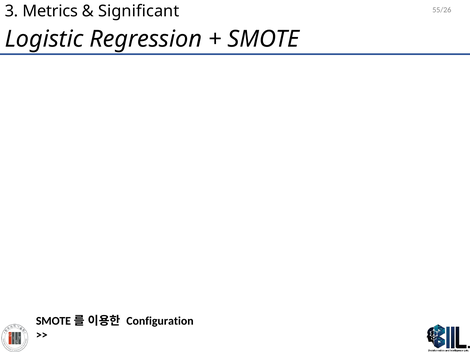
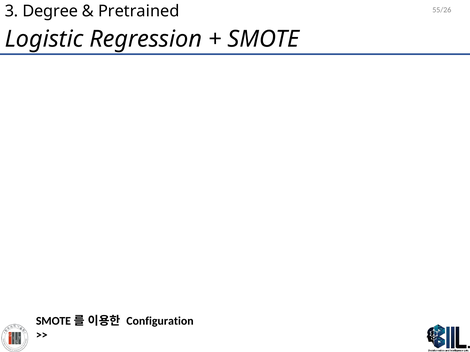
Metrics: Metrics -> Degree (50, 11)
Significant: Significant -> Pretrained (139, 11)
